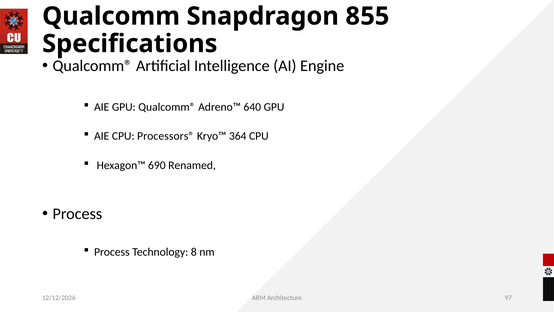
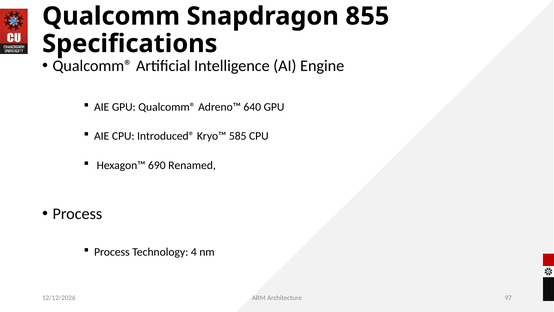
Processors®: Processors® -> Introduced® (166, 136)
364: 364 -> 585 (238, 136)
8: 8 -> 4 (194, 252)
